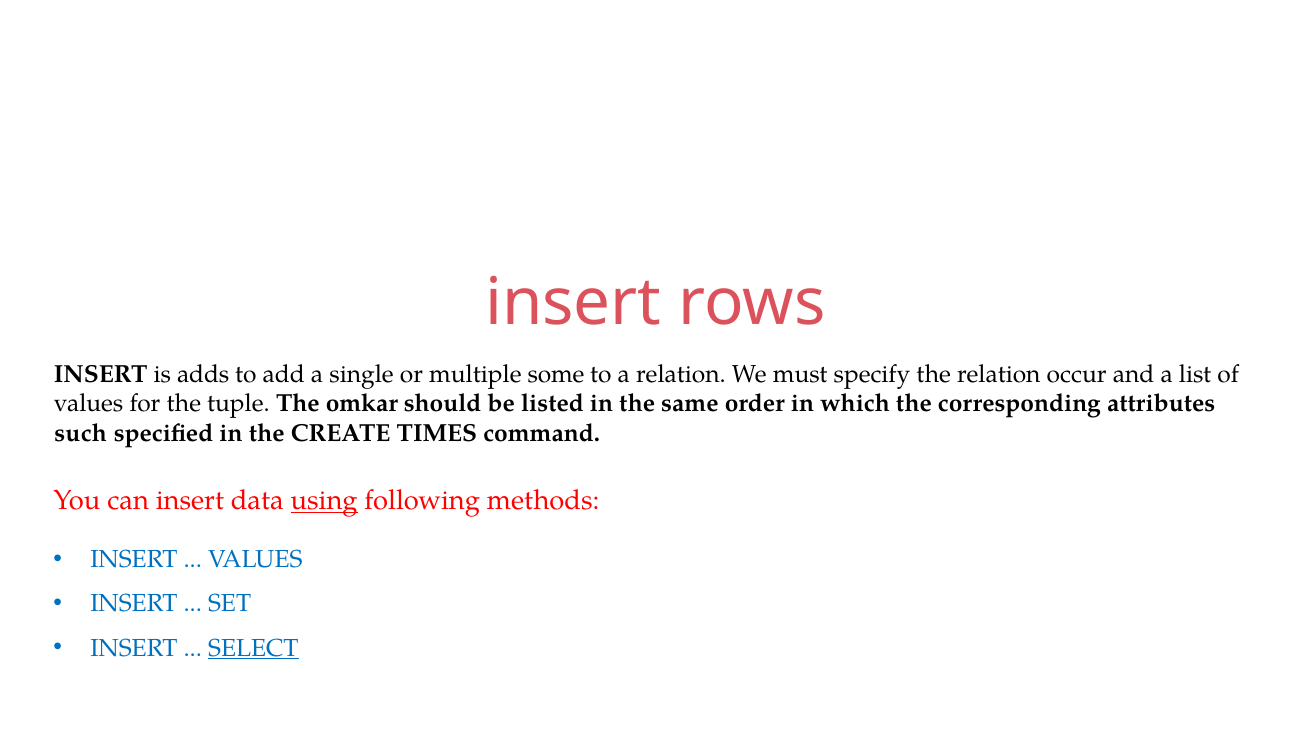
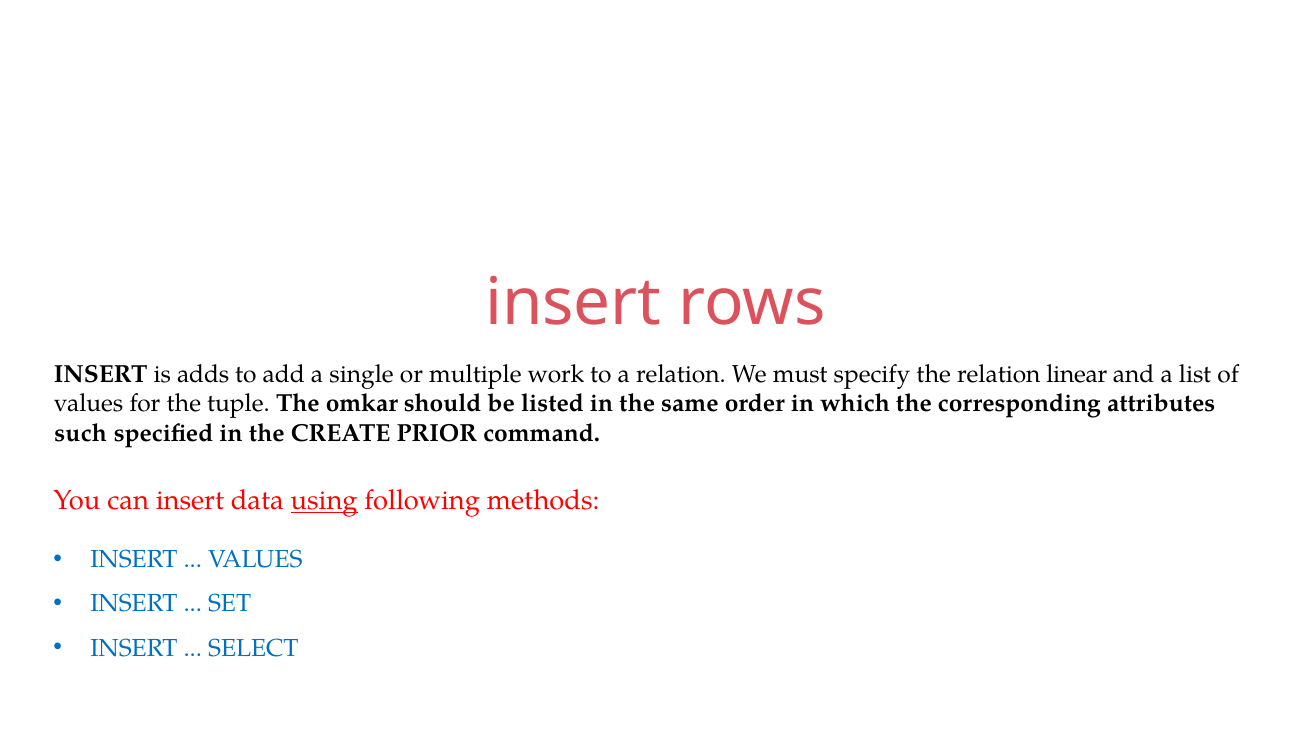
some: some -> work (556, 374)
occur: occur -> linear (1077, 374)
TIMES: TIMES -> PRIOR (437, 433)
SELECT underline: present -> none (253, 648)
